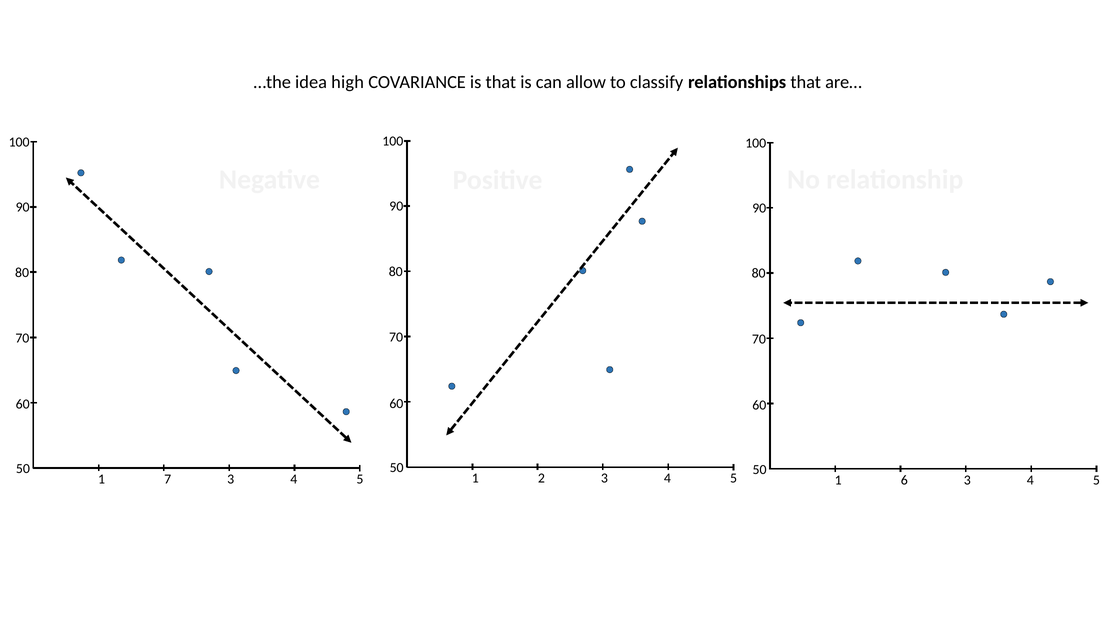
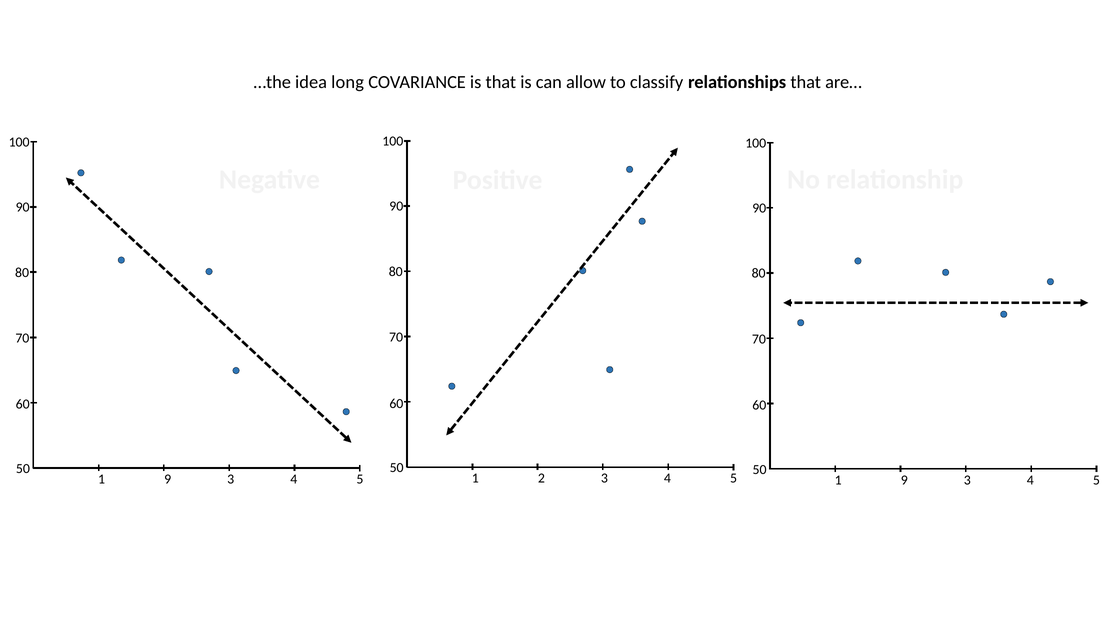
high: high -> long (348, 82)
7: 7 -> 9 (168, 479)
6: 6 -> 9 (904, 480)
